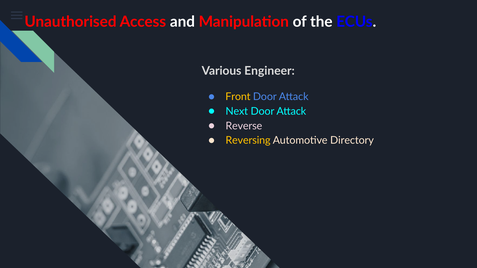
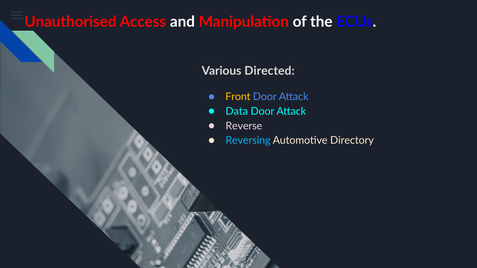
Engineer: Engineer -> Directed (269, 71)
Next: Next -> Data (237, 111)
Reversing colour: yellow -> light blue (248, 141)
